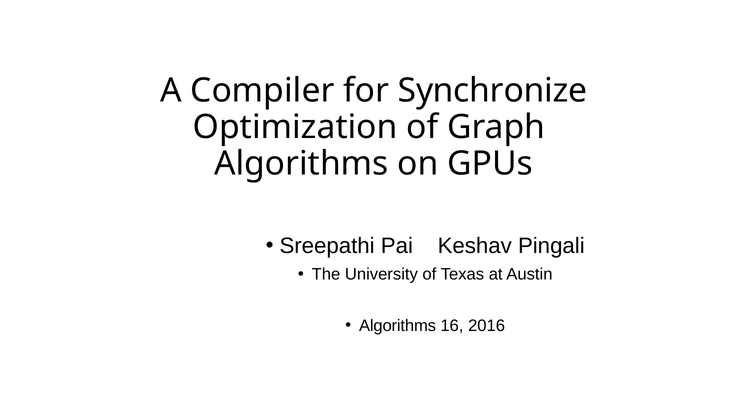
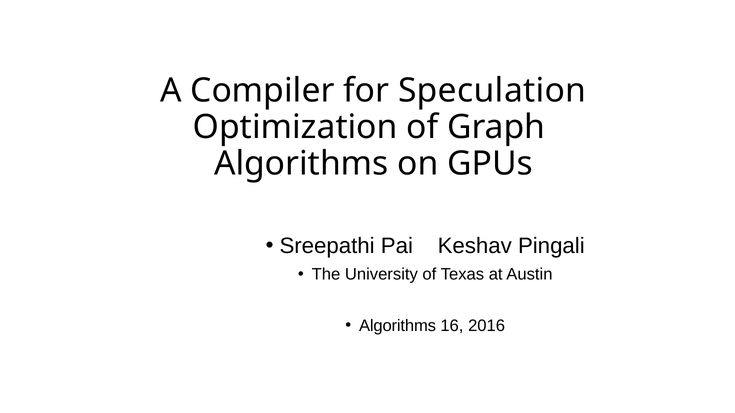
Synchronize: Synchronize -> Speculation (492, 91)
